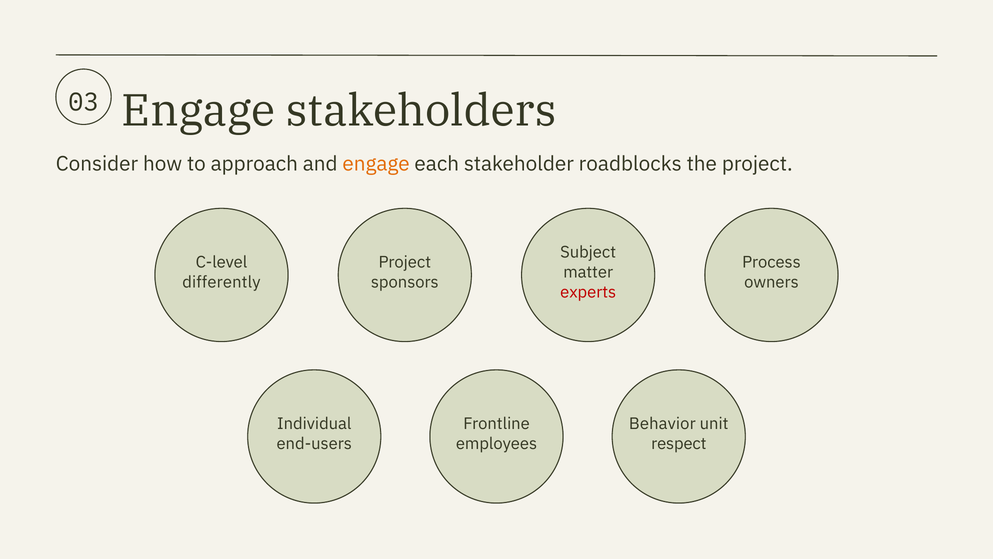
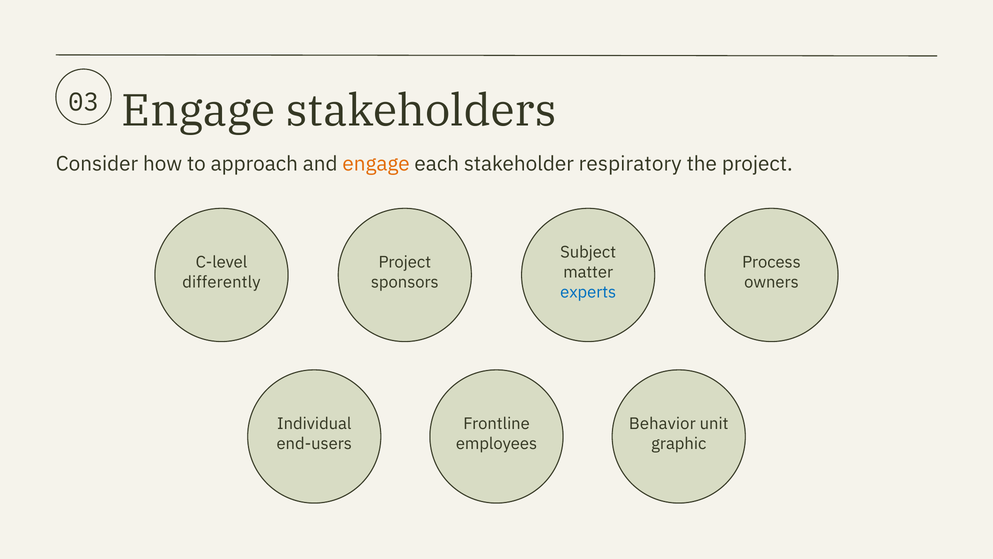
roadblocks: roadblocks -> respiratory (630, 164)
experts colour: red -> blue (588, 292)
respect: respect -> graphic (679, 443)
